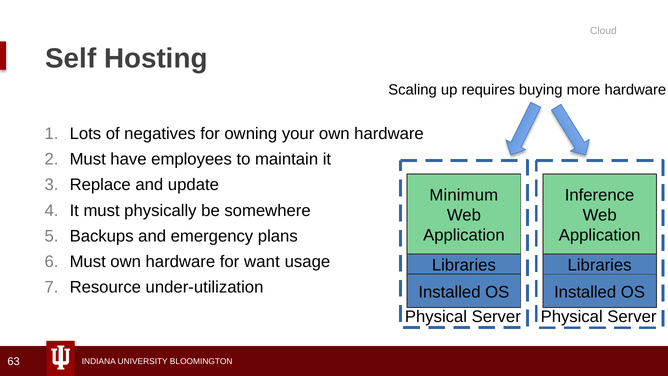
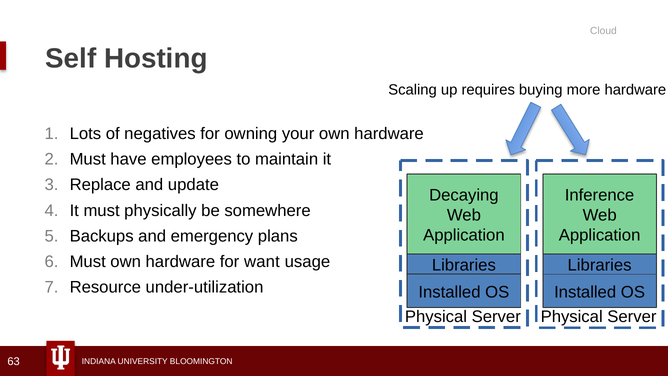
Minimum: Minimum -> Decaying (464, 195)
